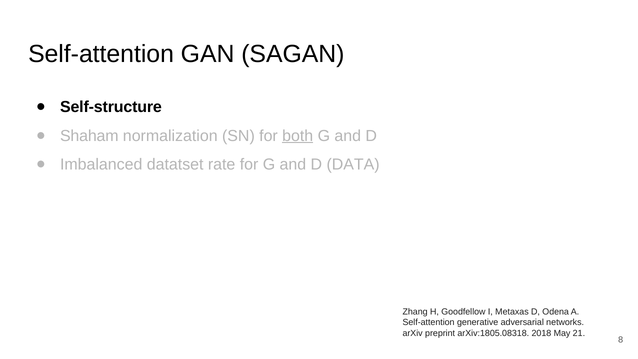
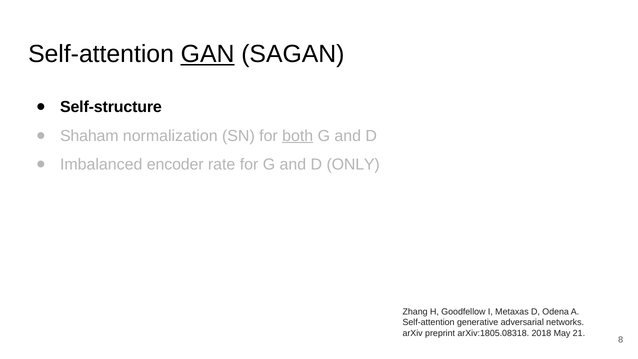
GAN underline: none -> present (208, 54)
datatset: datatset -> encoder (175, 164)
DATA: DATA -> ONLY (353, 164)
